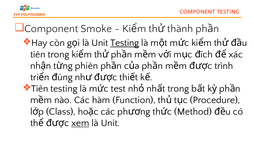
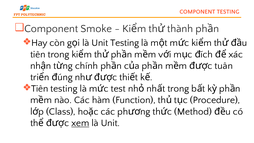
Testing underline: present -> none (125, 43)
phiên: phiên -> chính (87, 66)
trình: trình -> tuân (224, 66)
